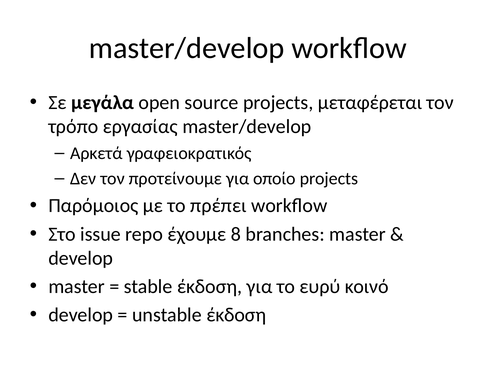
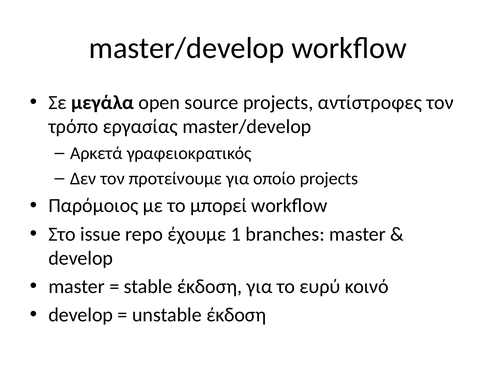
μεταφέρεται: μεταφέρεται -> αντίστροφες (370, 103)
πρέπει: πρέπει -> μπορεί (219, 206)
8: 8 -> 1 (236, 234)
